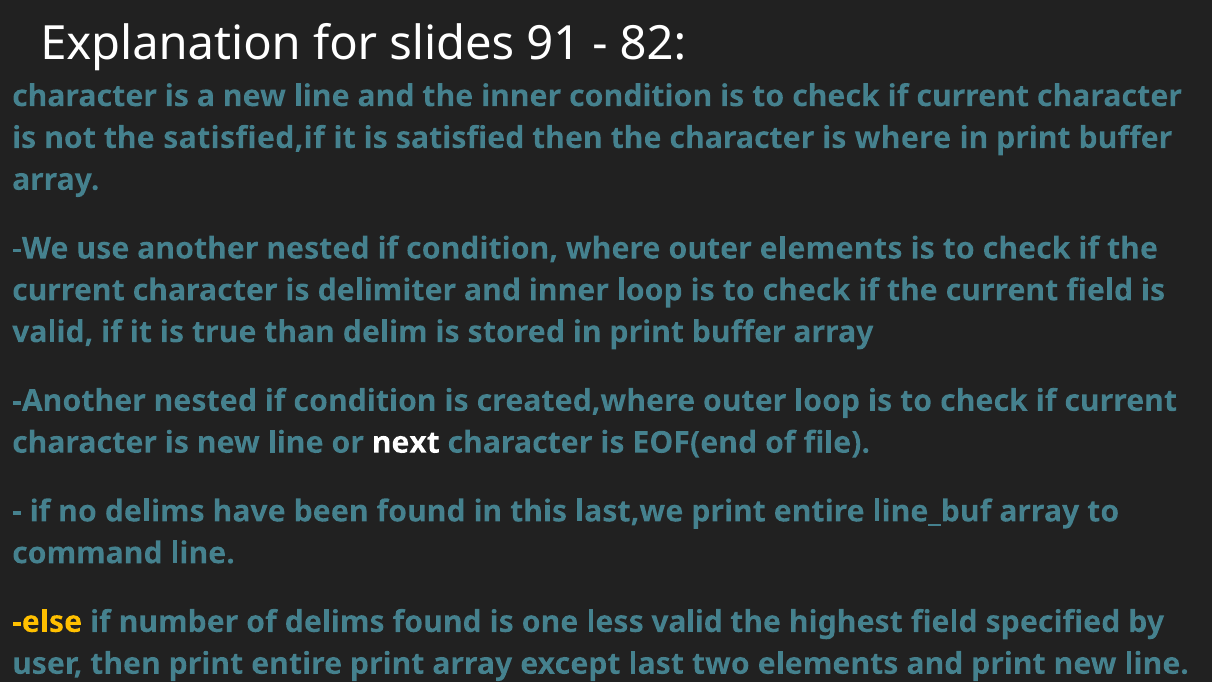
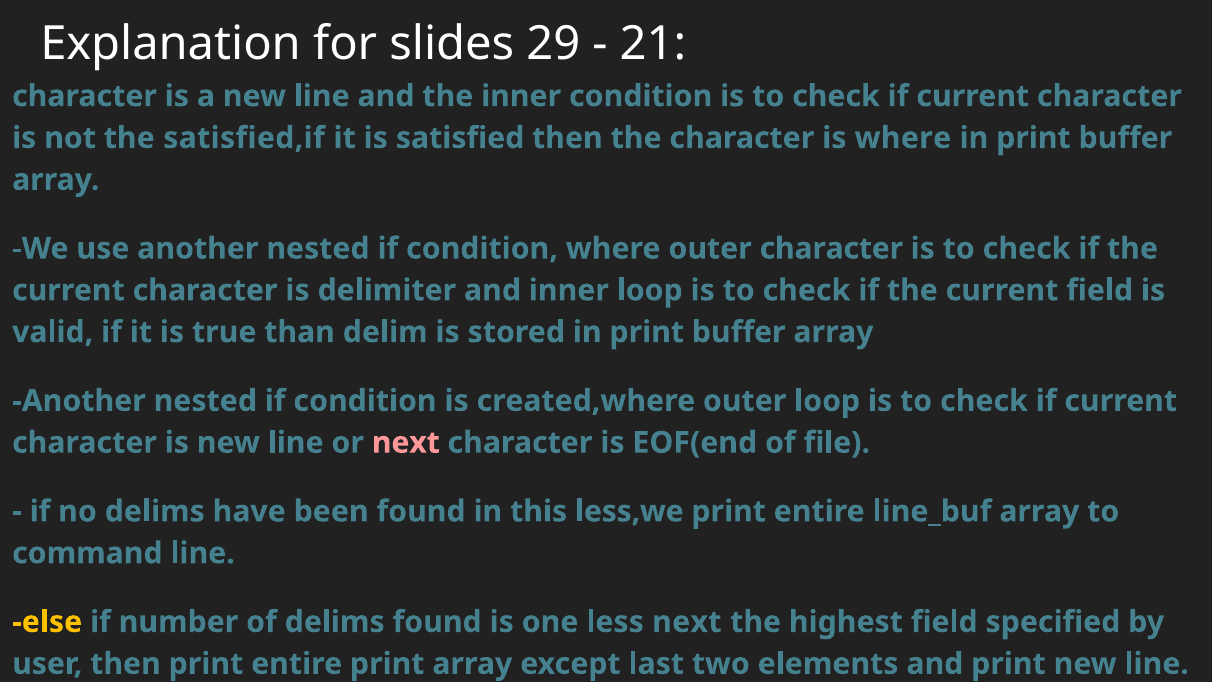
91: 91 -> 29 (553, 44)
82: 82 -> 21 (653, 44)
outer elements: elements -> character (831, 248)
next colour: white -> pink (406, 443)
last,we: last,we -> less,we (629, 511)
less valid: valid -> next (687, 622)
